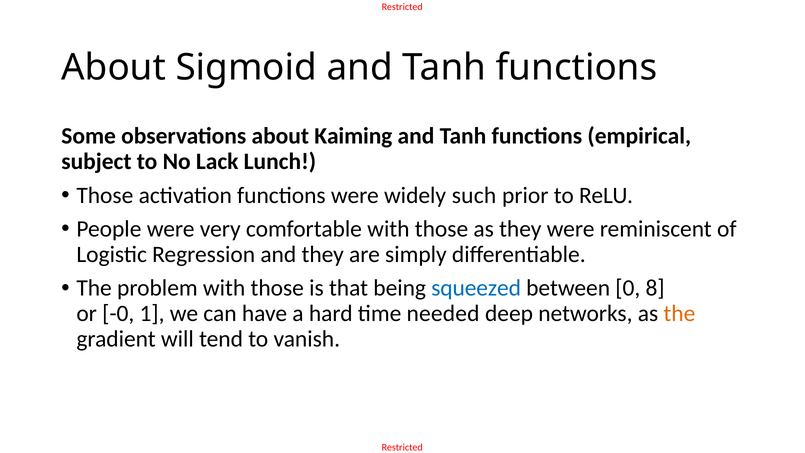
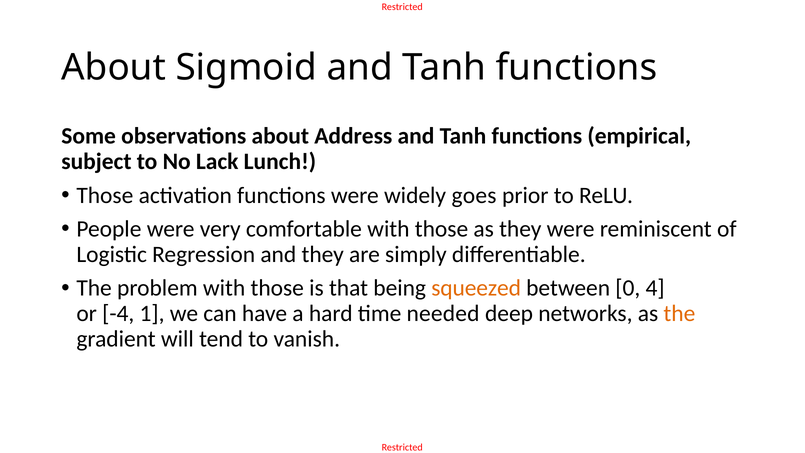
Kaiming: Kaiming -> Address (353, 136)
such: such -> goes (474, 195)
squeezed colour: blue -> orange (476, 288)
8: 8 -> 4 (655, 288)
-0: -0 -> -4 (118, 313)
